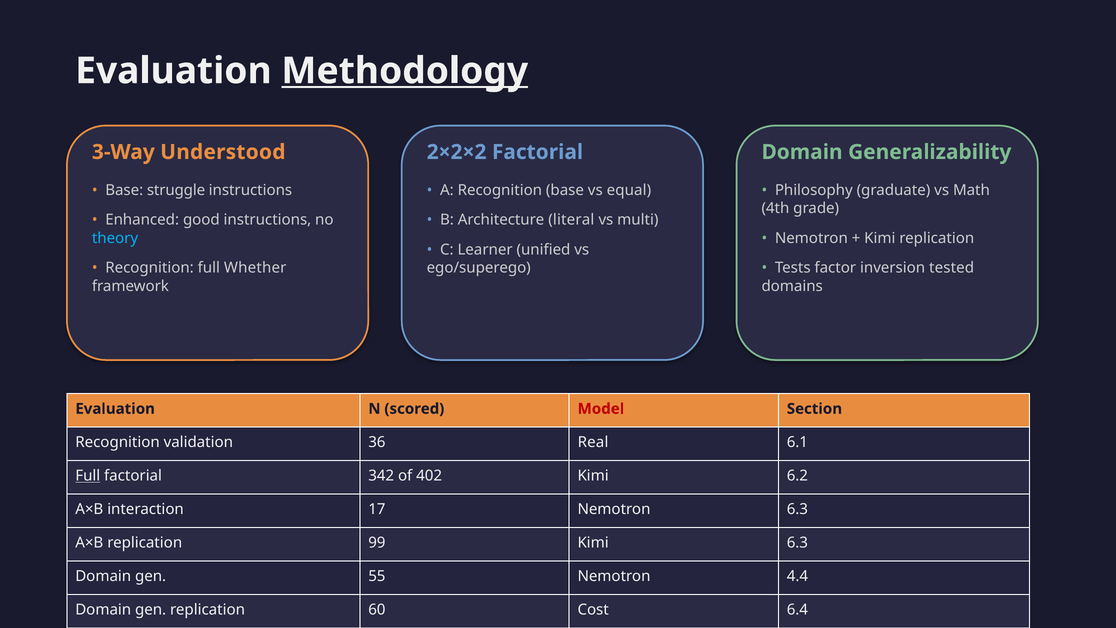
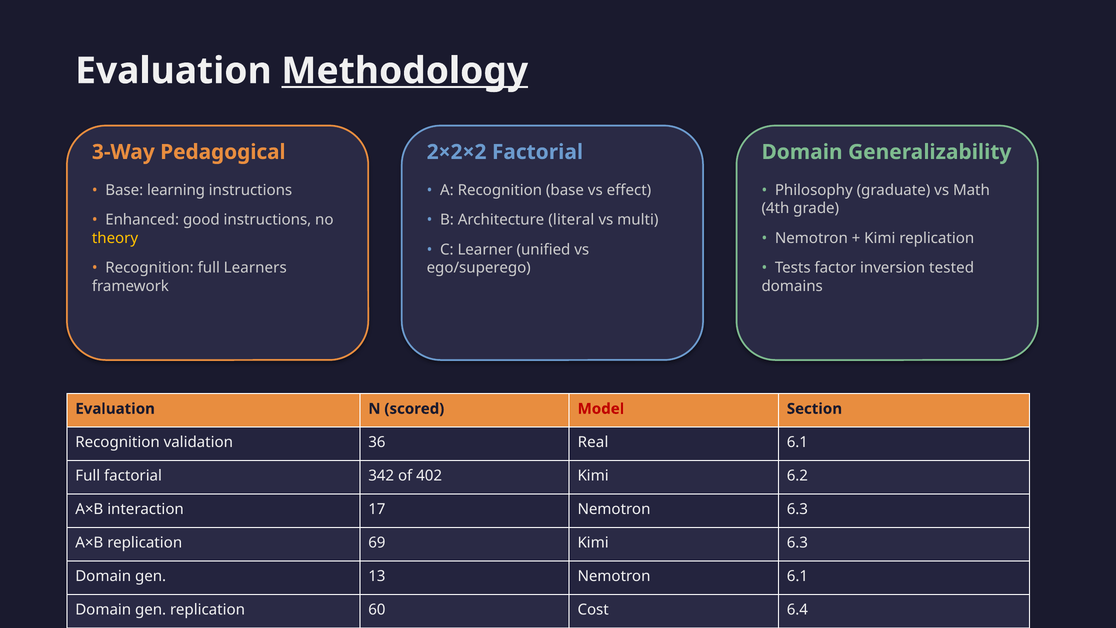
Understood: Understood -> Pedagogical (223, 152)
struggle: struggle -> learning (176, 190)
equal: equal -> effect (629, 190)
theory colour: light blue -> yellow (115, 238)
Whether: Whether -> Learners (255, 268)
Full underline: present -> none (88, 476)
99: 99 -> 69 (377, 543)
55: 55 -> 13 (377, 576)
Nemotron 4.4: 4.4 -> 6.1 (797, 576)
